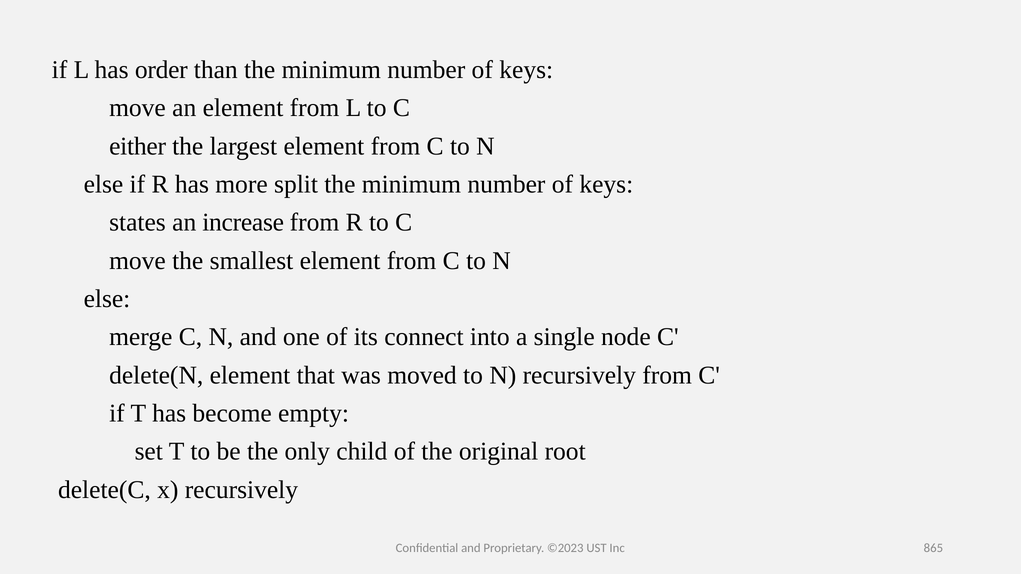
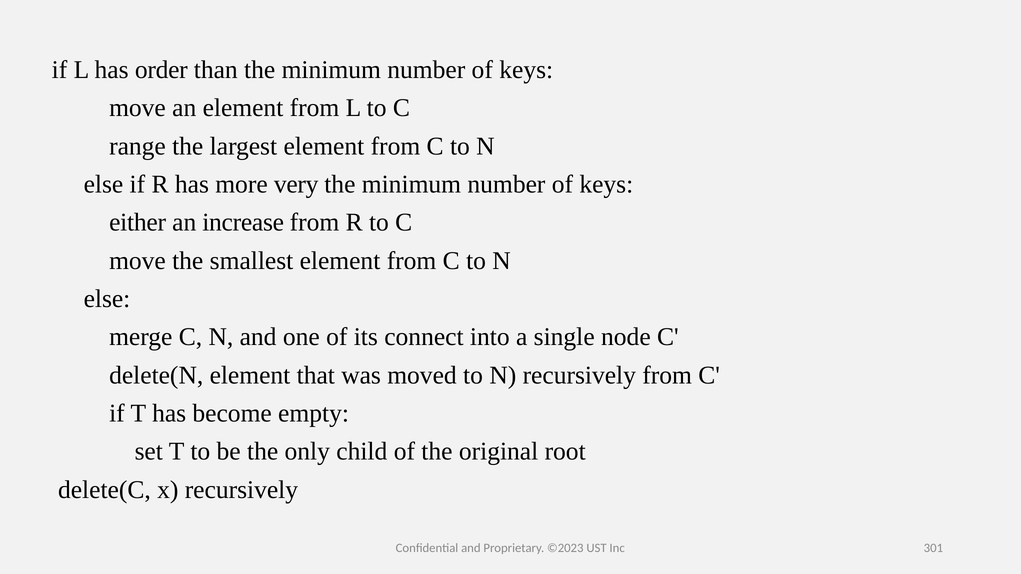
either: either -> range (137, 146)
split: split -> very (296, 184)
states: states -> either (138, 223)
865: 865 -> 301 (933, 548)
